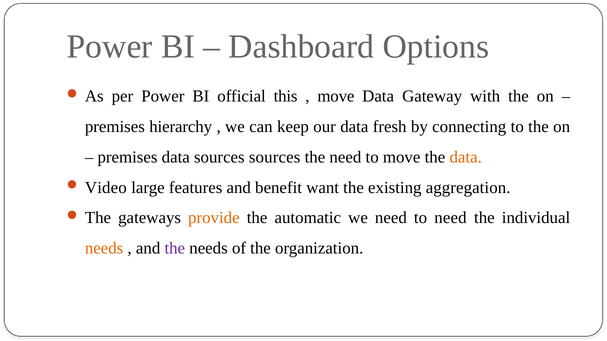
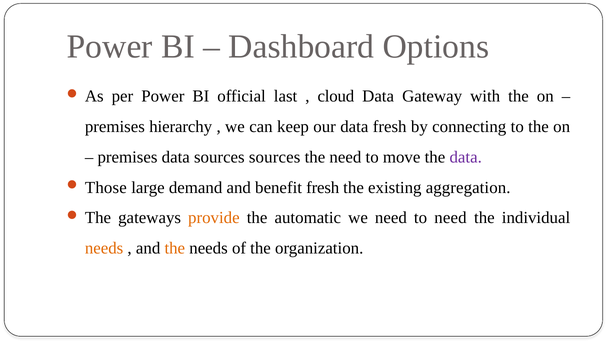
this: this -> last (286, 97)
move: move -> cloud (336, 97)
data colour: orange -> purple (466, 157)
Video: Video -> Those (106, 188)
features: features -> demand (196, 188)
benefit want: want -> fresh (323, 188)
the colour: purple -> orange (175, 249)
